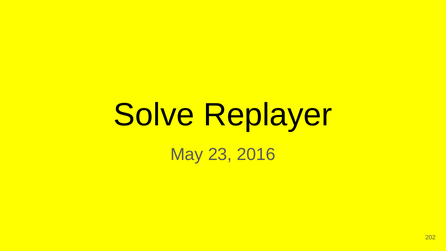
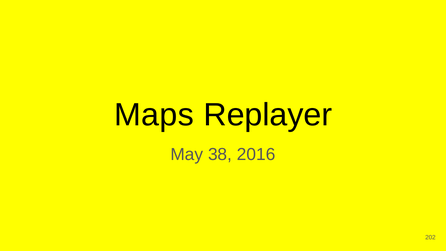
Solve: Solve -> Maps (154, 115)
23: 23 -> 38 (220, 154)
